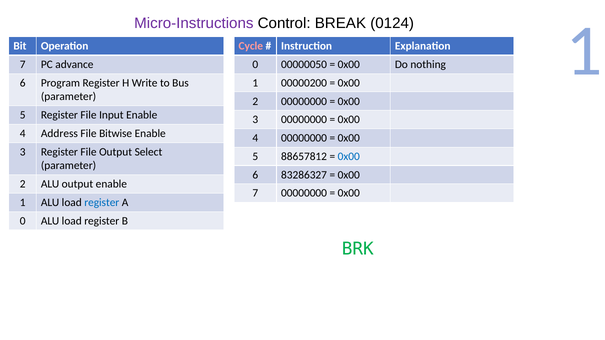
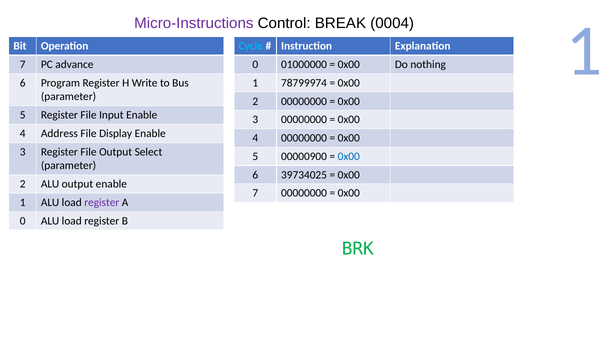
0124: 0124 -> 0004 (392, 23)
Cycle colour: pink -> light blue (251, 46)
00000050: 00000050 -> 01000000 (304, 65)
00000200: 00000200 -> 78799974 (304, 83)
Bitwise: Bitwise -> Display (116, 134)
88657812: 88657812 -> 00000900 (304, 157)
83286327: 83286327 -> 39734025 (304, 175)
register colour: blue -> purple (102, 203)
